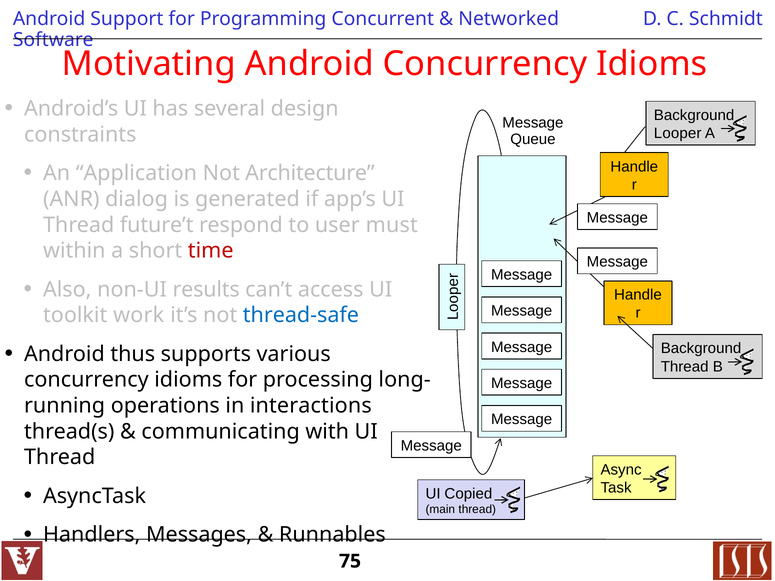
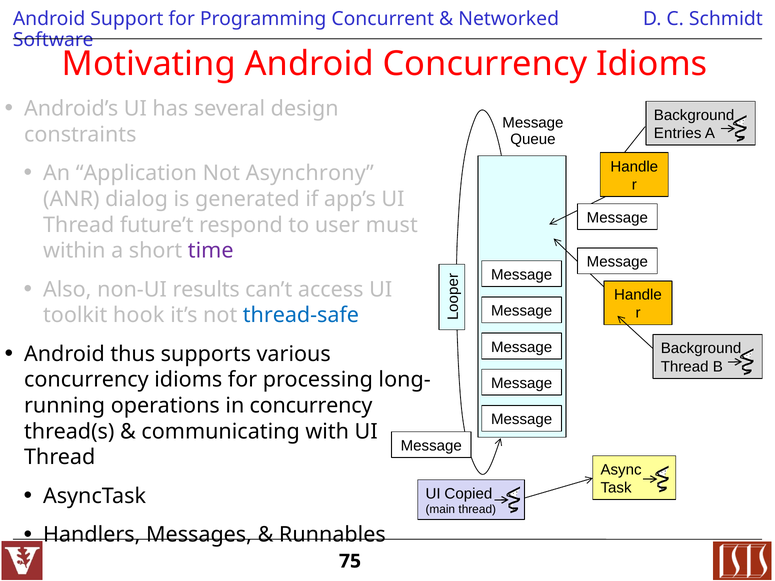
Looper: Looper -> Entries (678, 133)
Architecture: Architecture -> Asynchrony (310, 173)
time colour: red -> purple (211, 251)
work: work -> hook (139, 315)
in interactions: interactions -> concurrency (311, 406)
